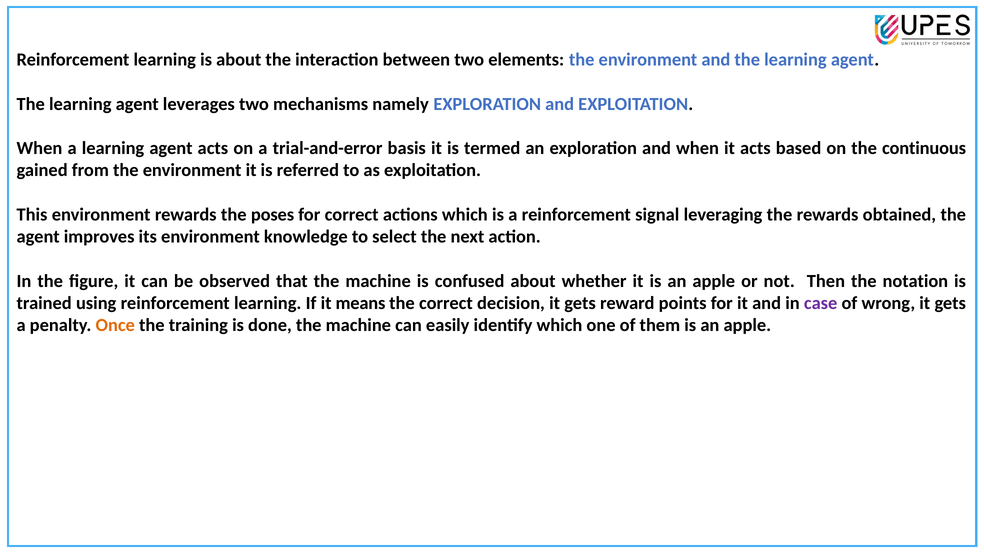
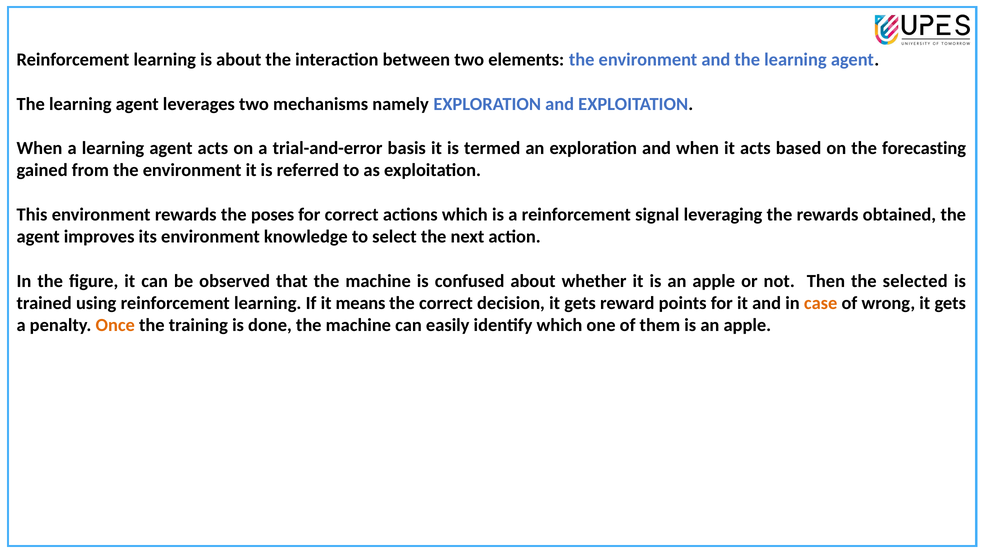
continuous: continuous -> forecasting (924, 148)
notation: notation -> selected (915, 281)
case colour: purple -> orange (821, 303)
